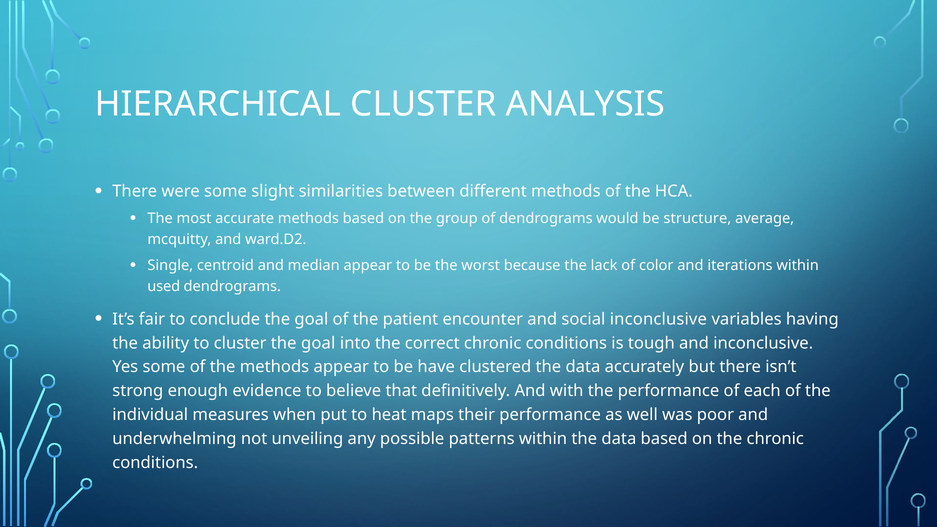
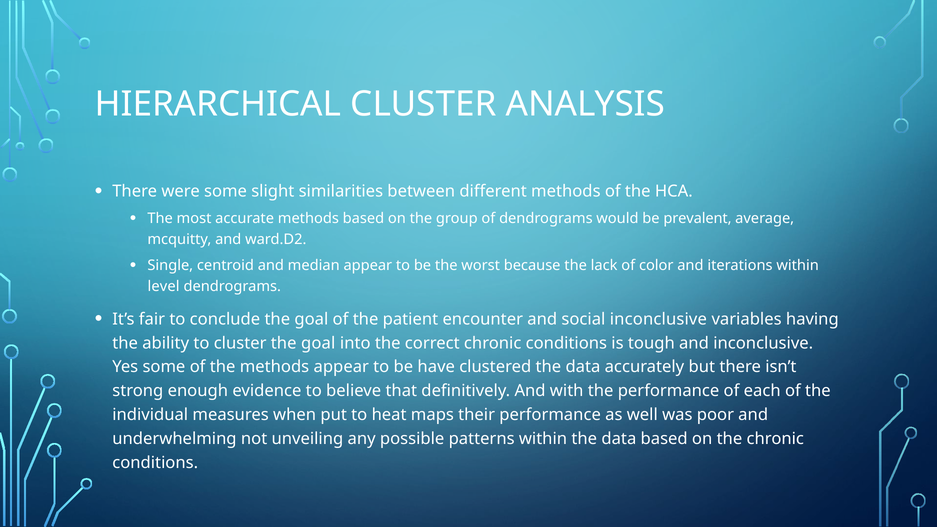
structure: structure -> prevalent (697, 218)
used: used -> level (164, 287)
